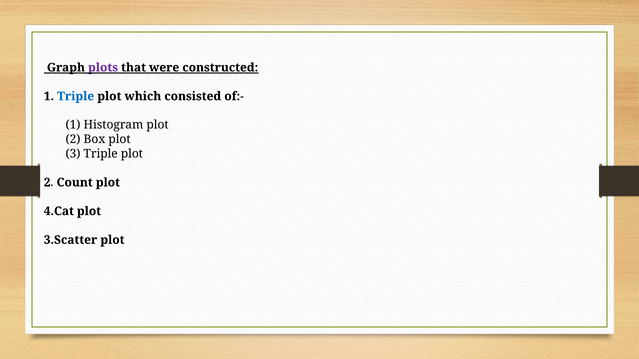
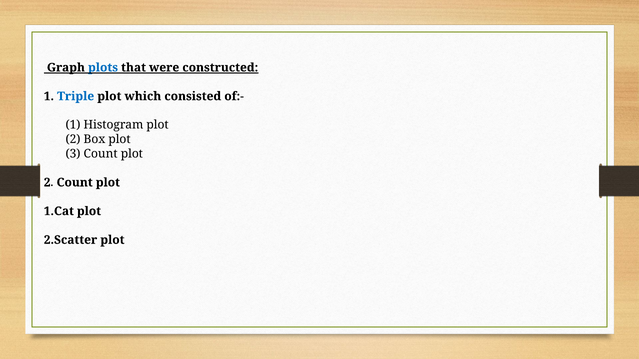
plots colour: purple -> blue (103, 68)
3 Triple: Triple -> Count (101, 154)
4.Cat: 4.Cat -> 1.Cat (59, 211)
3.Scatter: 3.Scatter -> 2.Scatter (71, 240)
